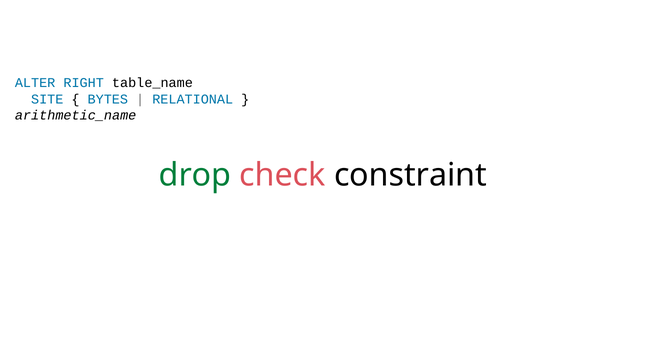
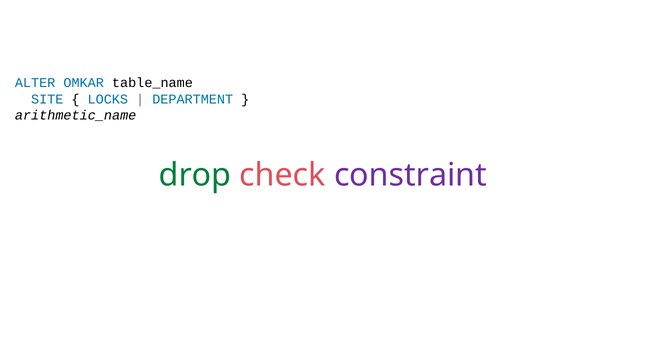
RIGHT: RIGHT -> OMKAR (84, 83)
BYTES: BYTES -> LOCKS (108, 99)
RELATIONAL: RELATIONAL -> DEPARTMENT (193, 99)
constraint colour: black -> purple (410, 175)
